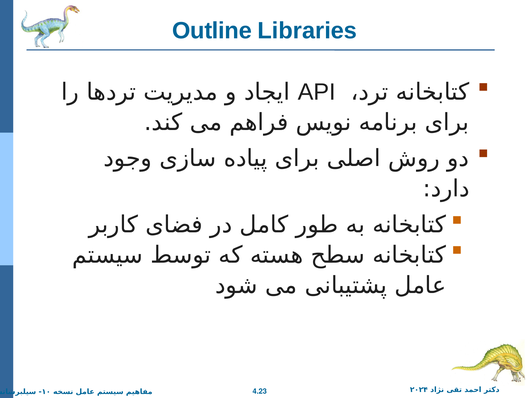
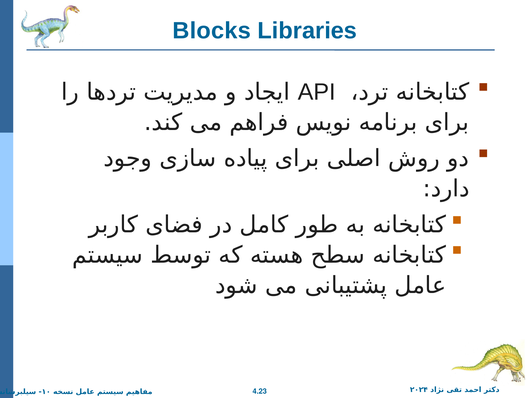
Outline: Outline -> Blocks (212, 31)
